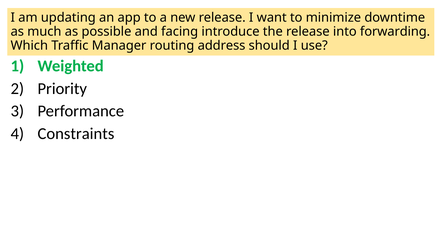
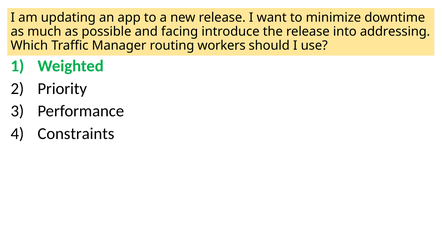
forwarding: forwarding -> addressing (395, 32)
address: address -> workers (222, 46)
